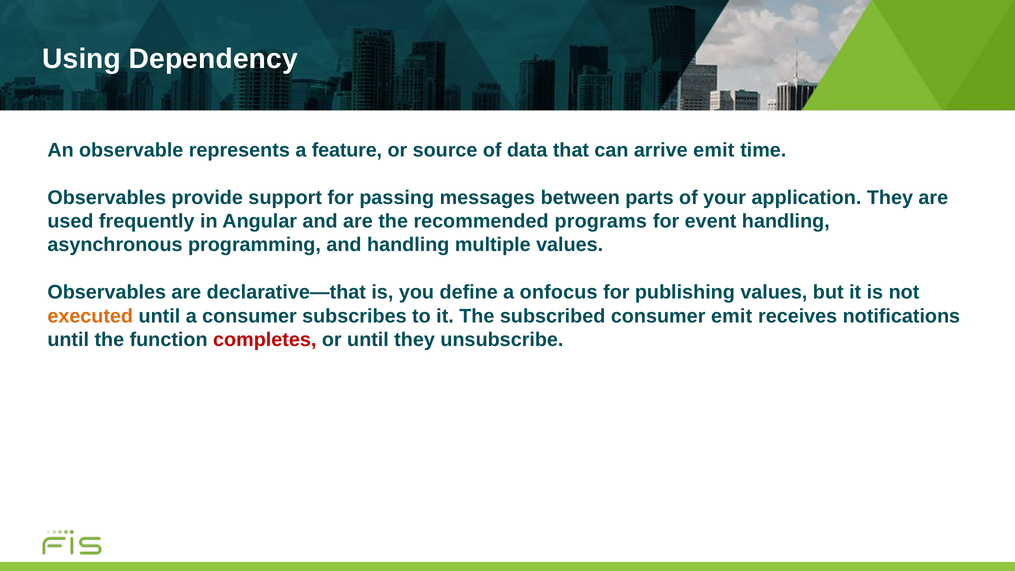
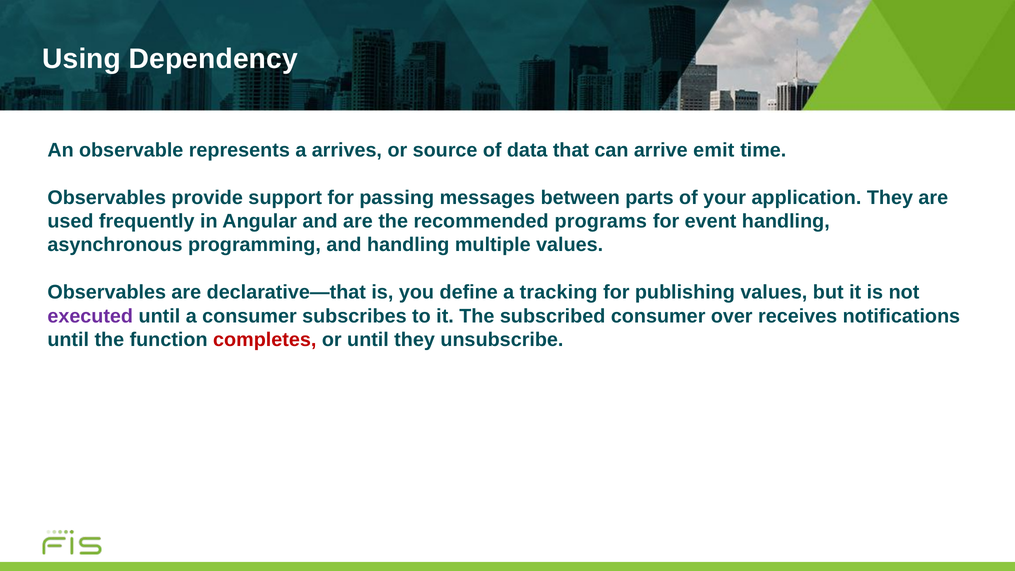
feature: feature -> arrives (347, 150)
onfocus: onfocus -> tracking (559, 292)
executed colour: orange -> purple (90, 316)
consumer emit: emit -> over (732, 316)
